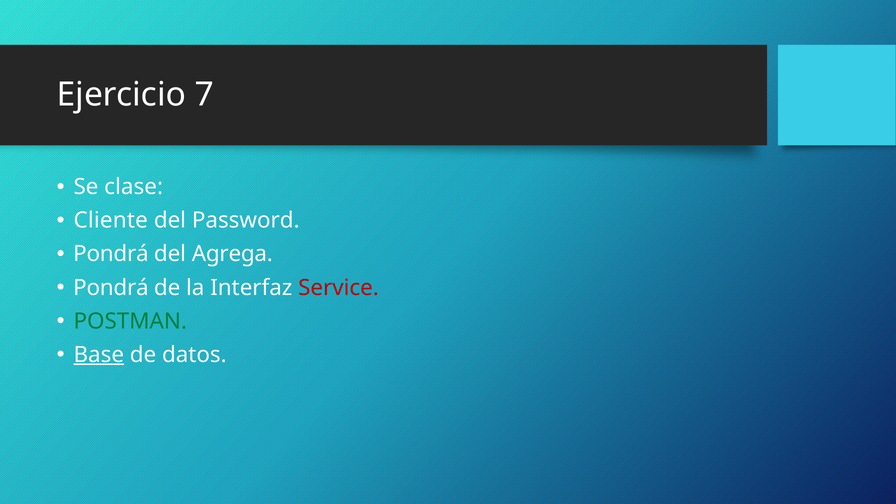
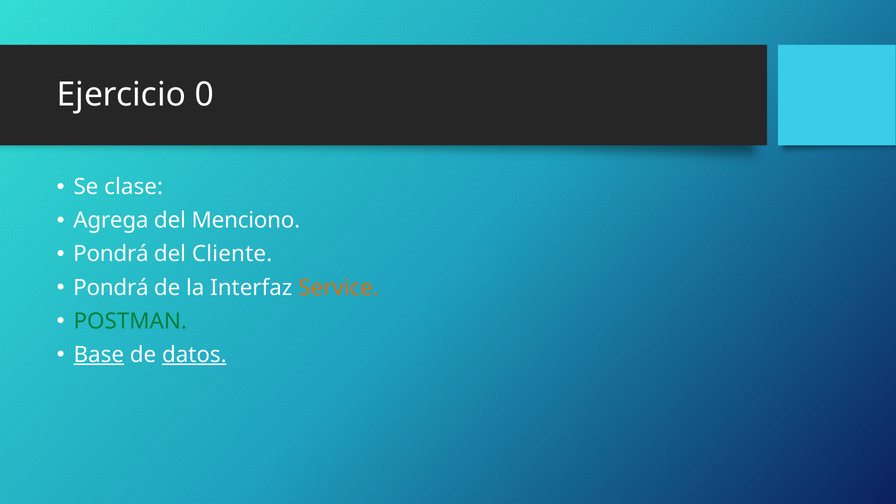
7: 7 -> 0 (204, 95)
Cliente: Cliente -> Agrega (111, 221)
Password: Password -> Menciono (246, 221)
Agrega: Agrega -> Cliente (232, 254)
Service colour: red -> orange (339, 288)
datos underline: none -> present (194, 355)
